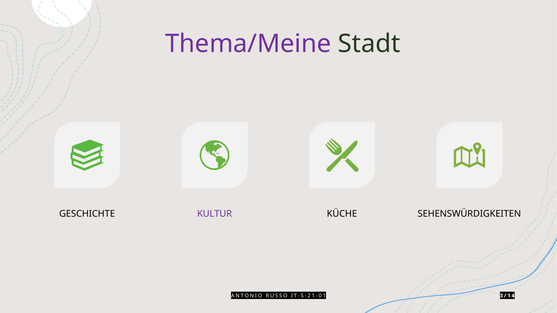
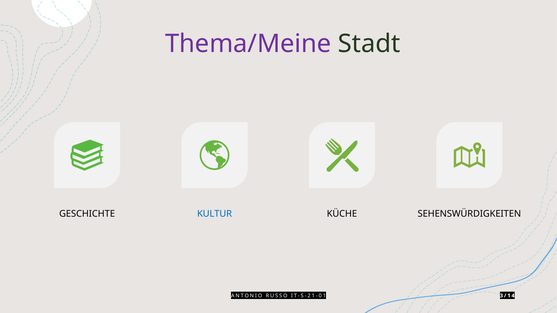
KULTUR colour: purple -> blue (215, 214)
